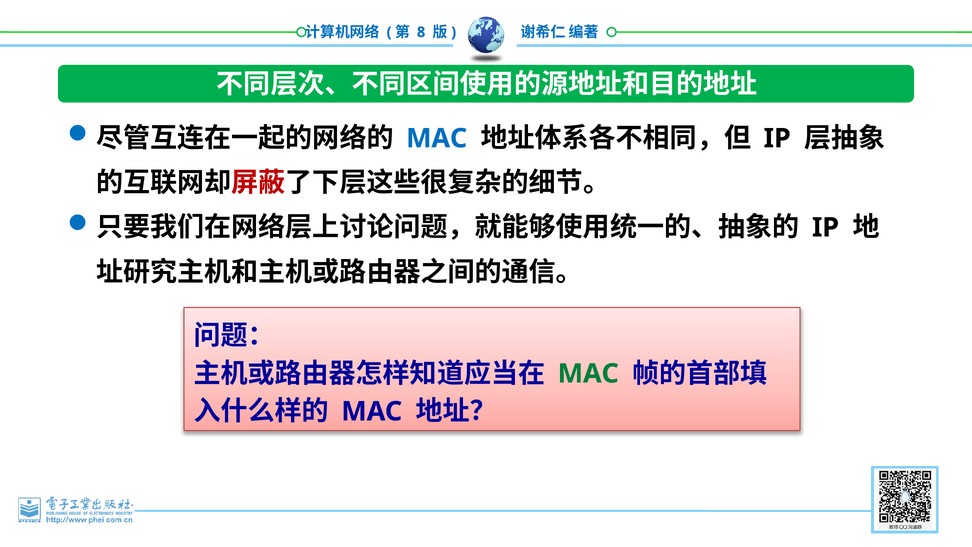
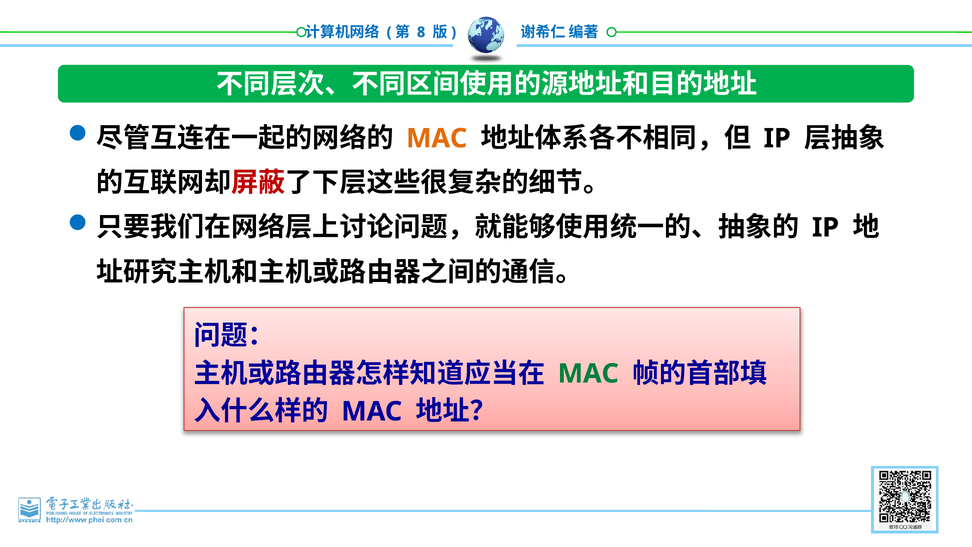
MAC colour: blue -> orange (437, 138)
